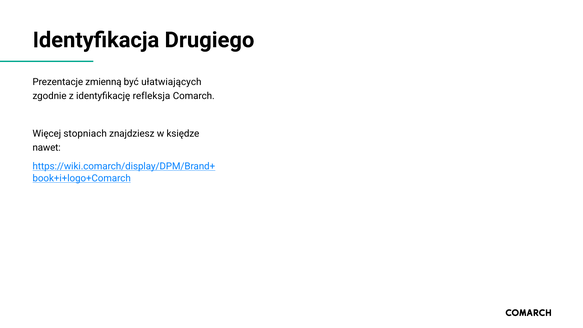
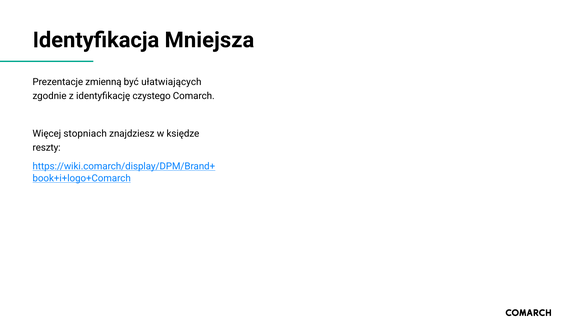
Drugiego: Drugiego -> Mniejsza (209, 40)
refleksja: refleksja -> czystego (152, 96)
nawet: nawet -> reszty (47, 148)
